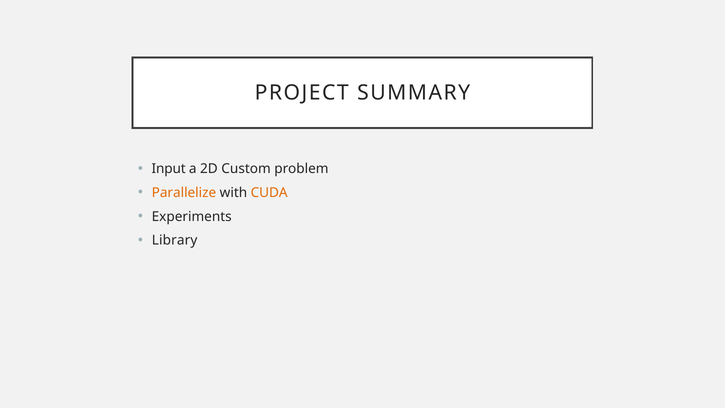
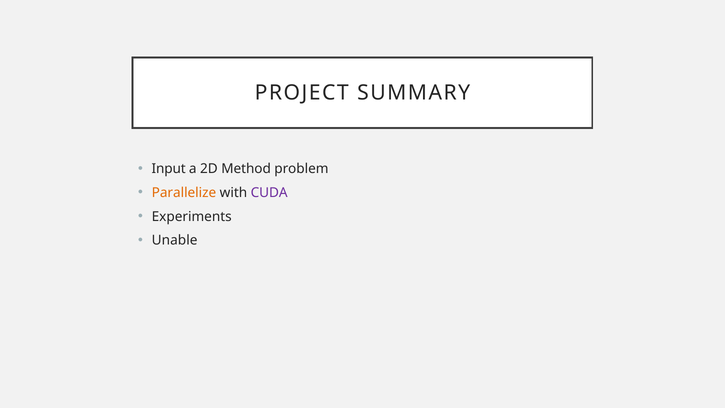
Custom: Custom -> Method (246, 169)
CUDA colour: orange -> purple (269, 193)
Library: Library -> Unable (175, 240)
